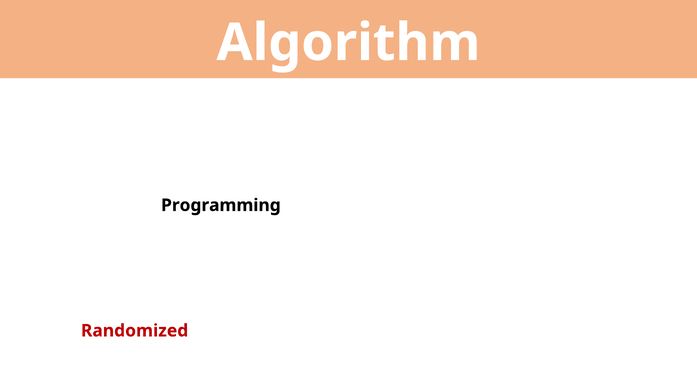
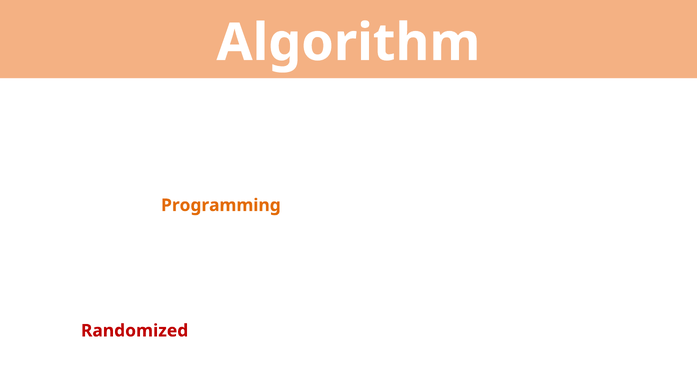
Programming colour: black -> orange (221, 205)
